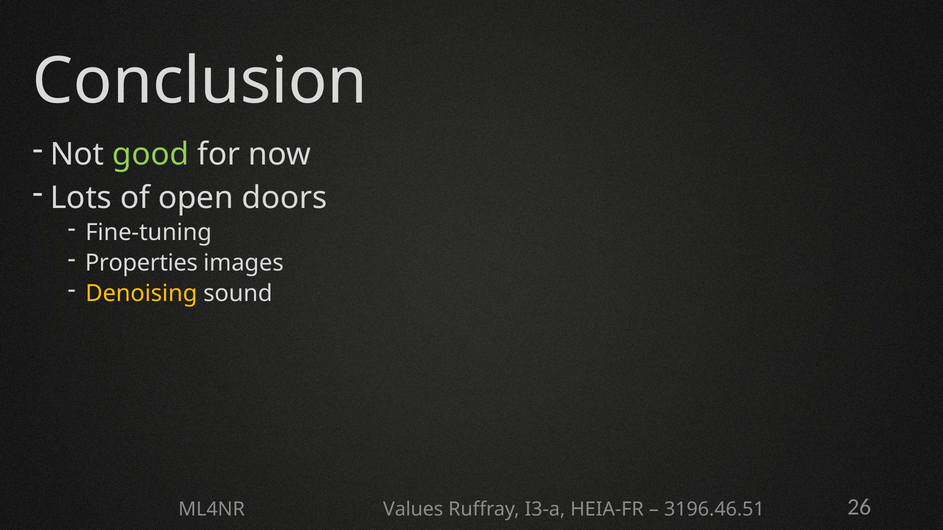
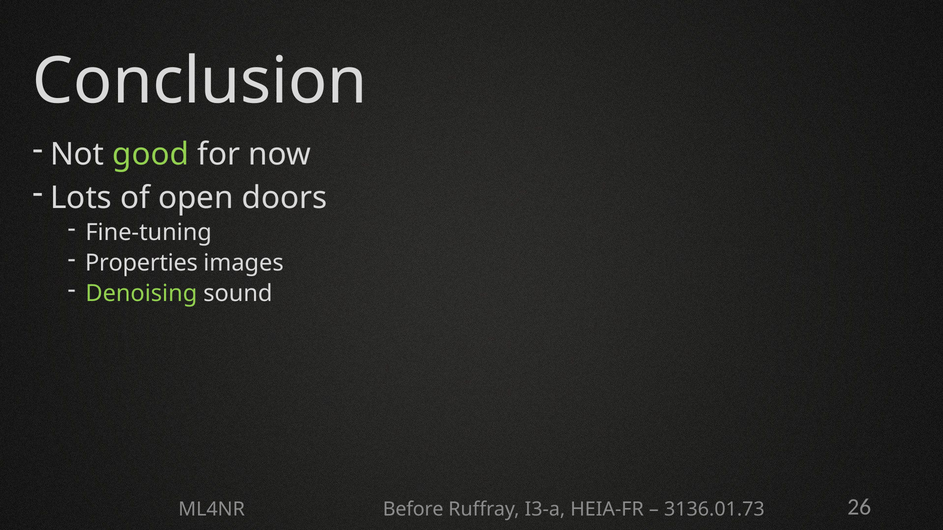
Denoising colour: yellow -> light green (141, 294)
Values: Values -> Before (413, 509)
3196.46.51: 3196.46.51 -> 3136.01.73 (714, 509)
